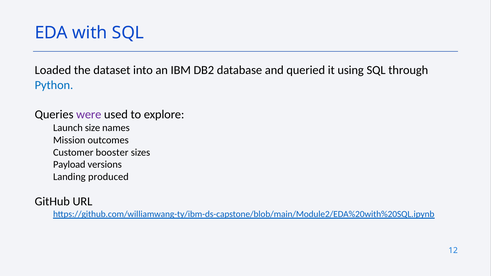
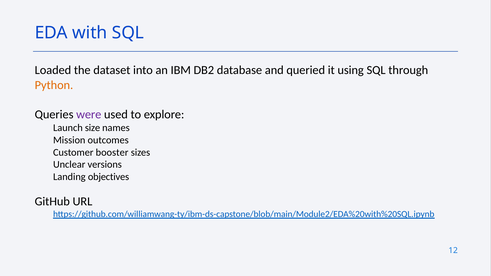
Python colour: blue -> orange (54, 85)
Payload: Payload -> Unclear (69, 165)
produced: produced -> objectives (109, 177)
